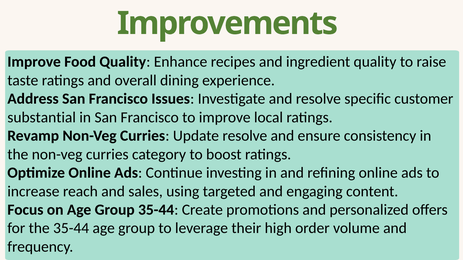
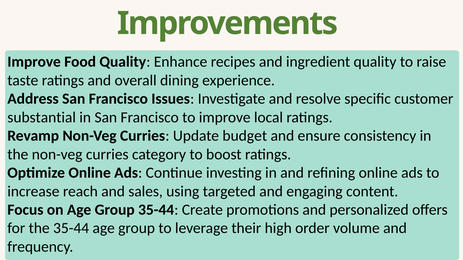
Update resolve: resolve -> budget (245, 136)
